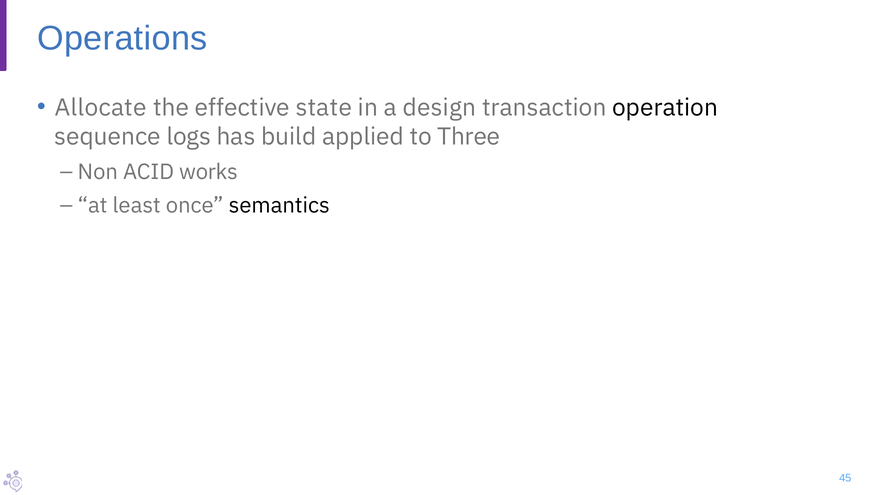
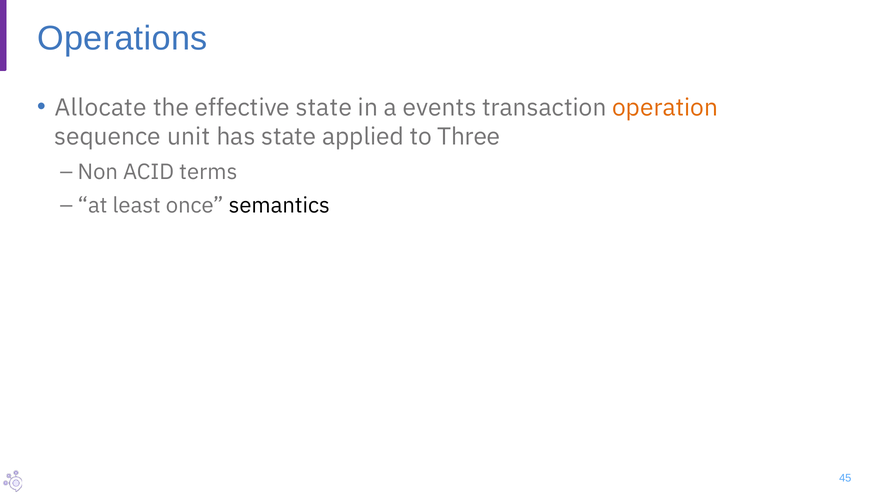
design: design -> events (440, 108)
operation colour: black -> orange (665, 108)
logs: logs -> unit (189, 137)
has build: build -> state (289, 137)
works: works -> terms (208, 172)
